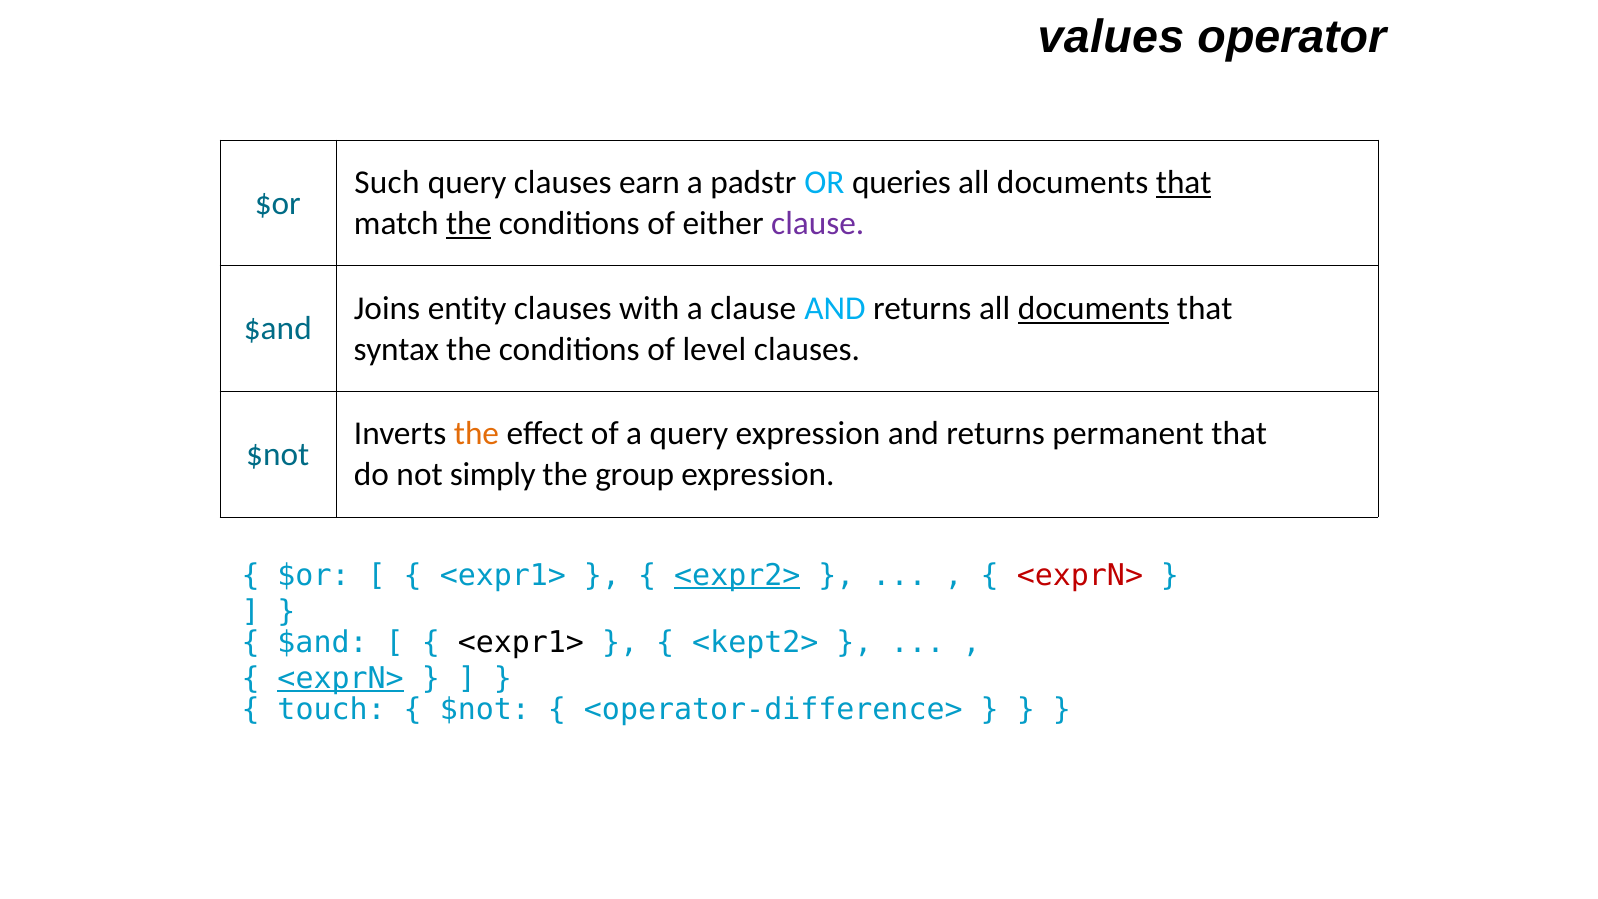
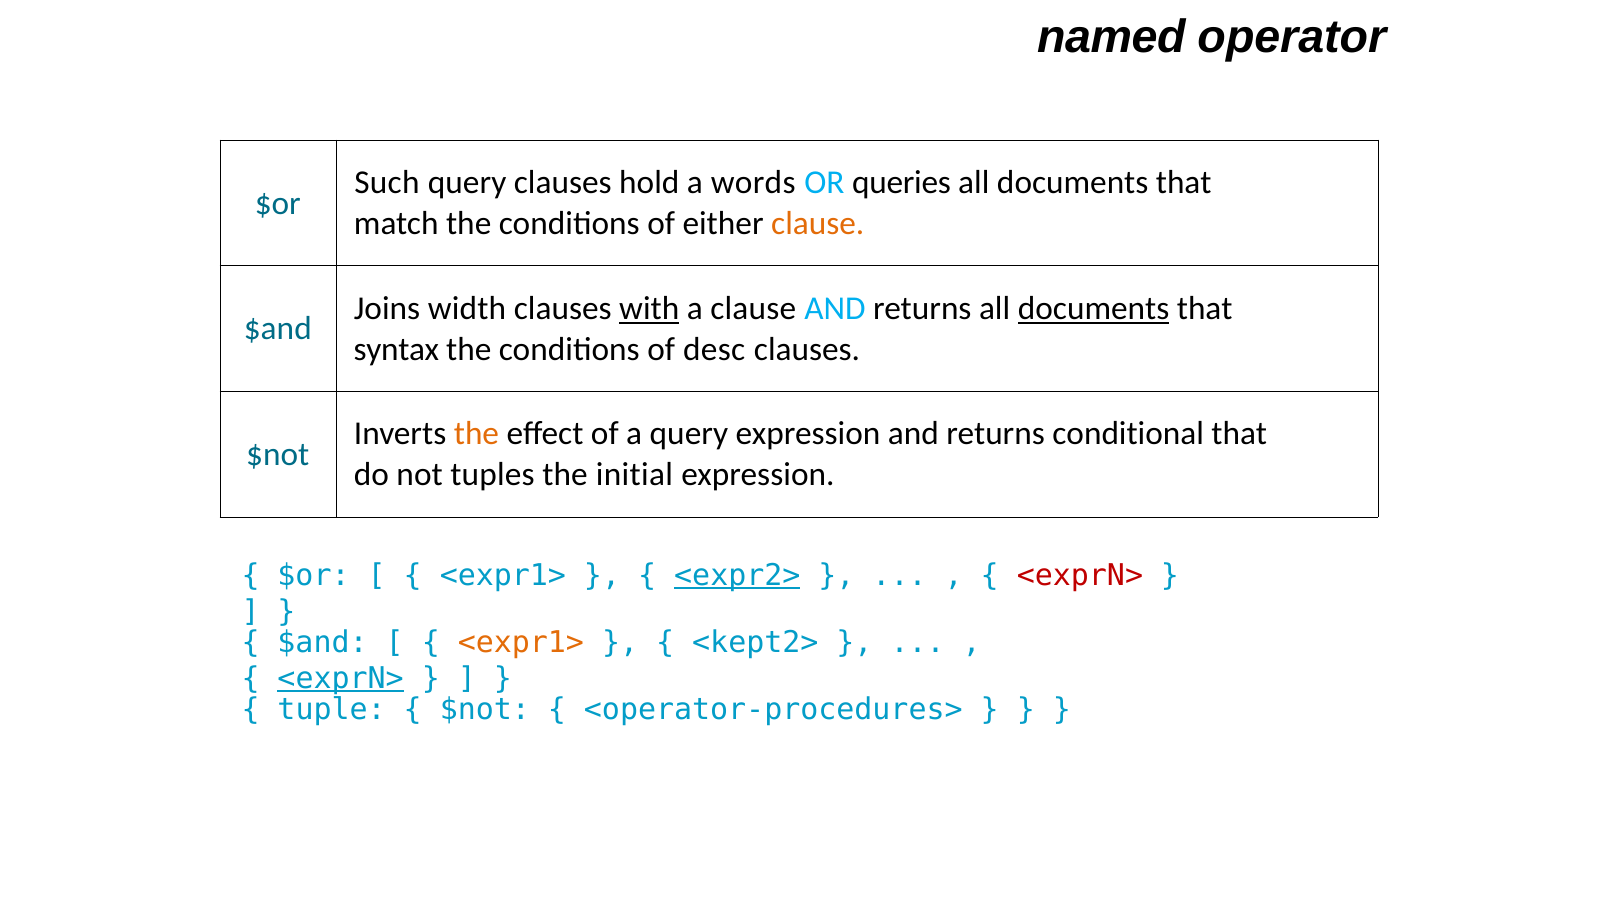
values: values -> named (1111, 37)
earn: earn -> hold (649, 183)
padstr: padstr -> words (753, 183)
that underline: present -> none (1184, 183)
the underline: present -> none (469, 223)
clause colour: purple -> orange (818, 223)
entity: entity -> width (467, 308)
with underline: none -> present (649, 308)
level: level -> desc (714, 349)
permanent: permanent -> conditional (1128, 434)
simply: simply -> tuples (493, 475)
group: group -> initial (634, 475)
<expr1> colour: black -> orange (521, 642)
touch: touch -> tuple (332, 710)
<operator-difference>: <operator-difference> -> <operator-procedures> (773, 710)
